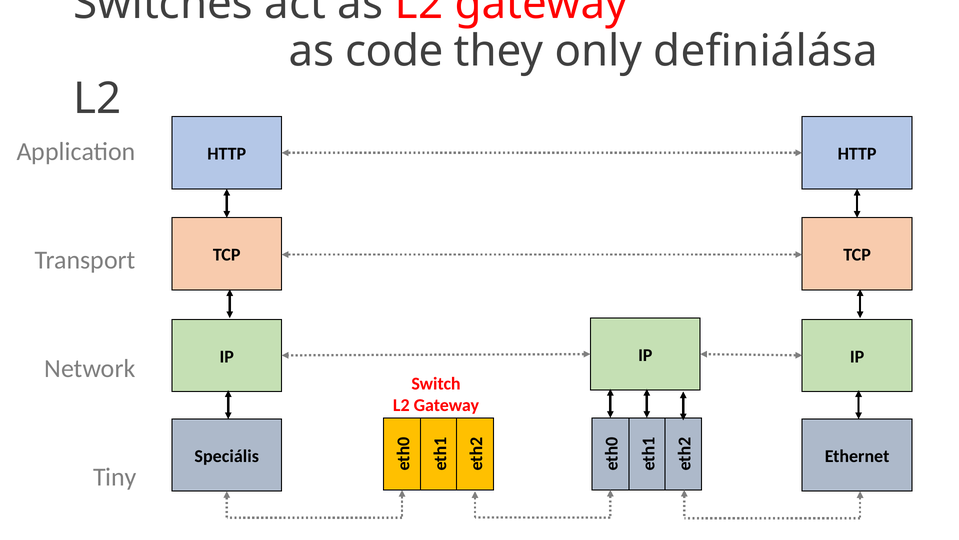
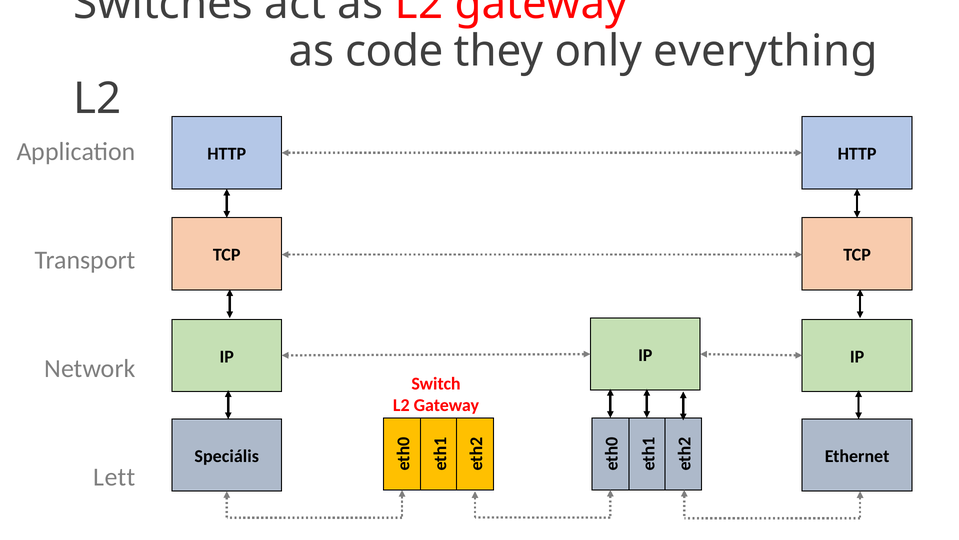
definiálása: definiálása -> everything (766, 51)
Tiny: Tiny -> Lett (114, 476)
